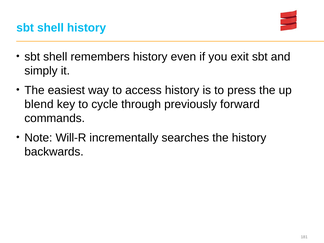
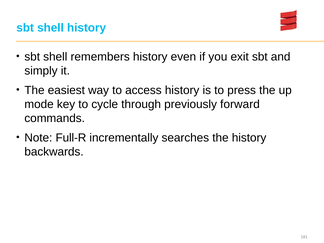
blend: blend -> mode (39, 104)
Will-R: Will-R -> Full-R (71, 138)
